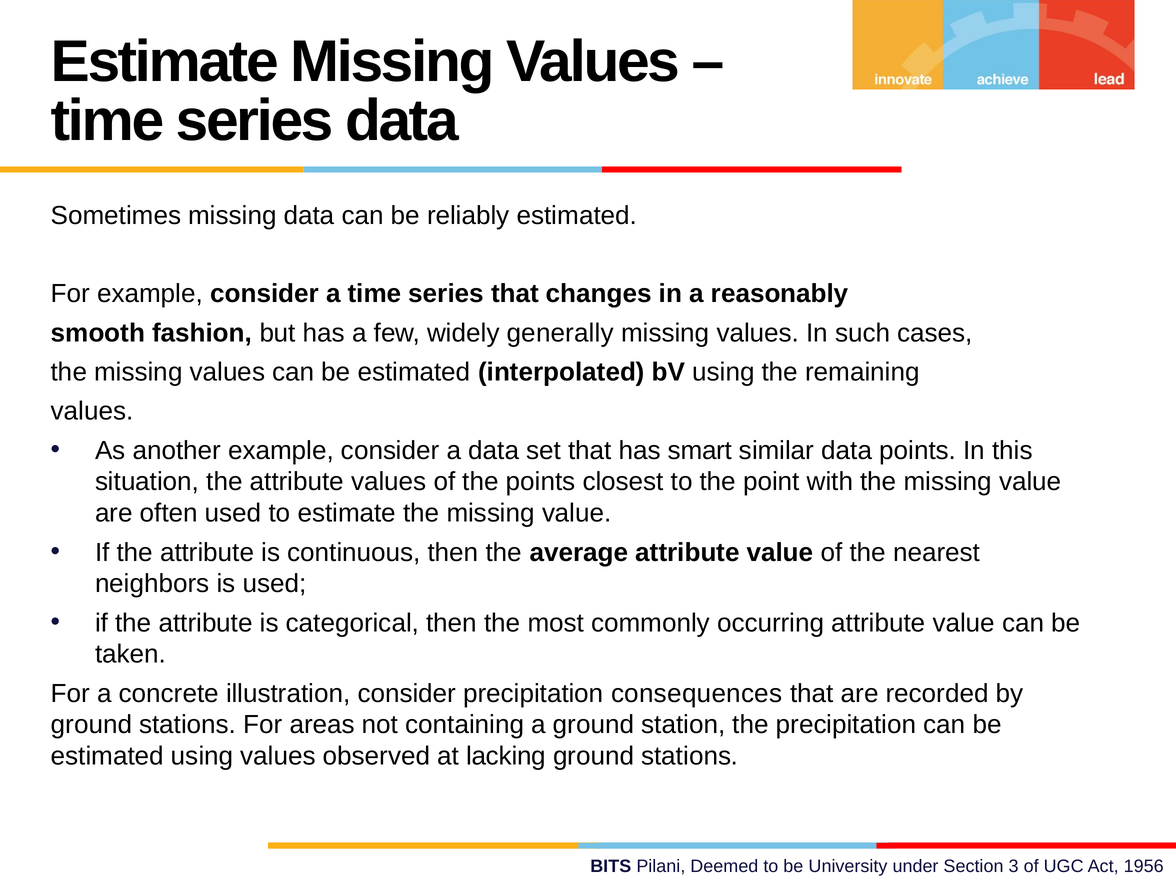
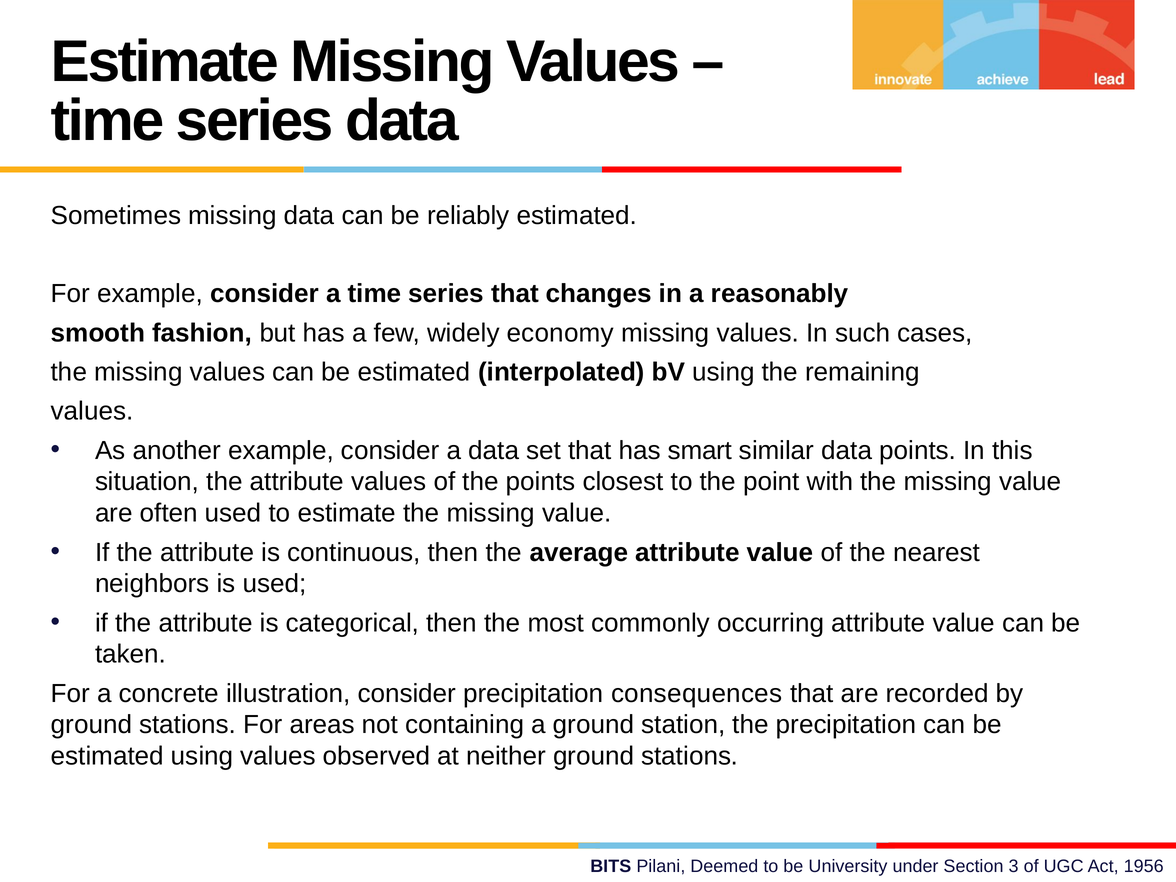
generally: generally -> economy (560, 333)
lacking: lacking -> neither (506, 756)
